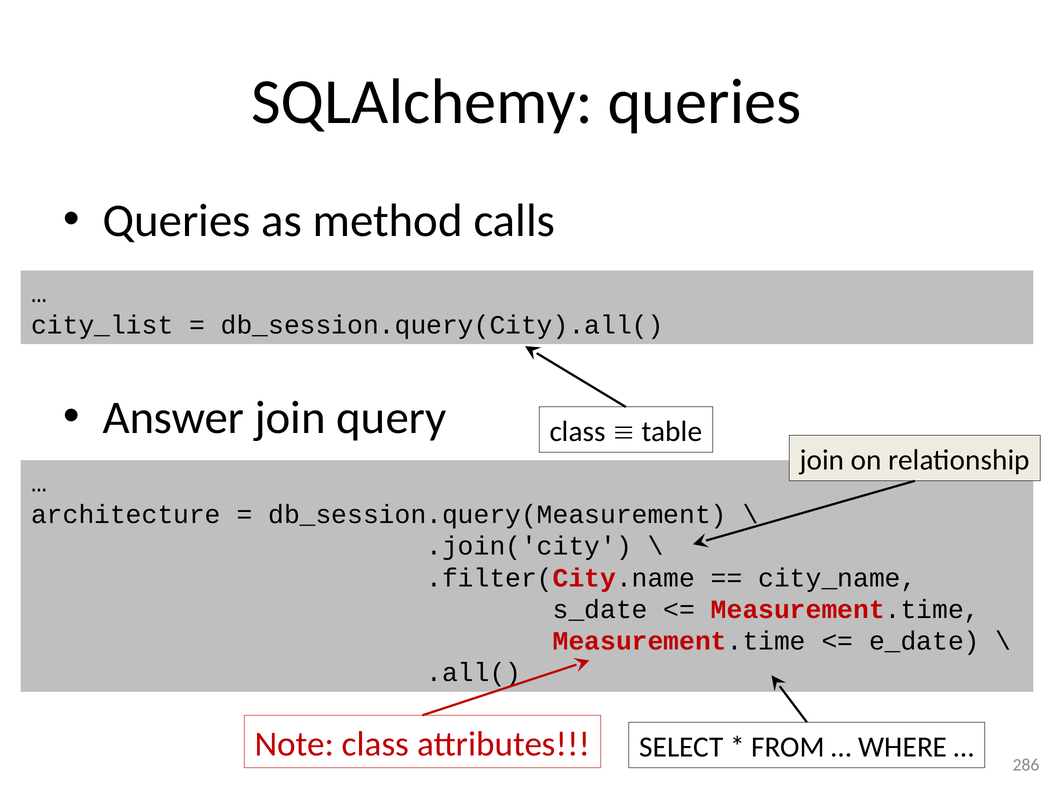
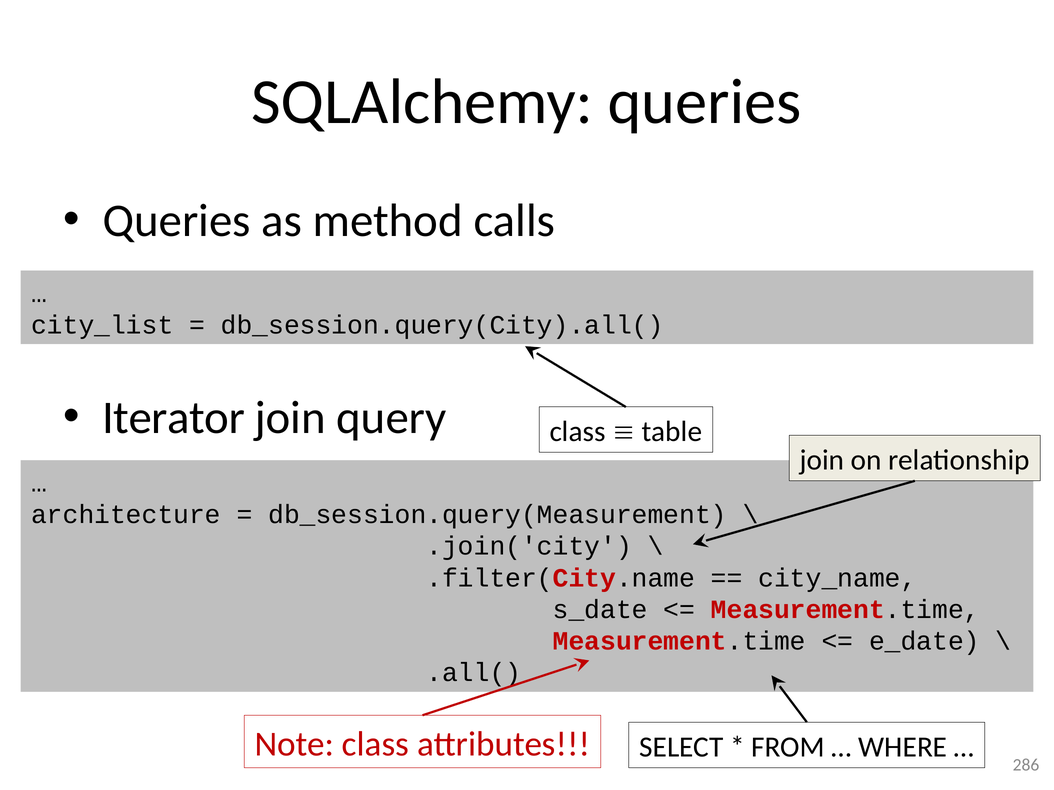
Answer: Answer -> Iterator (174, 418)
